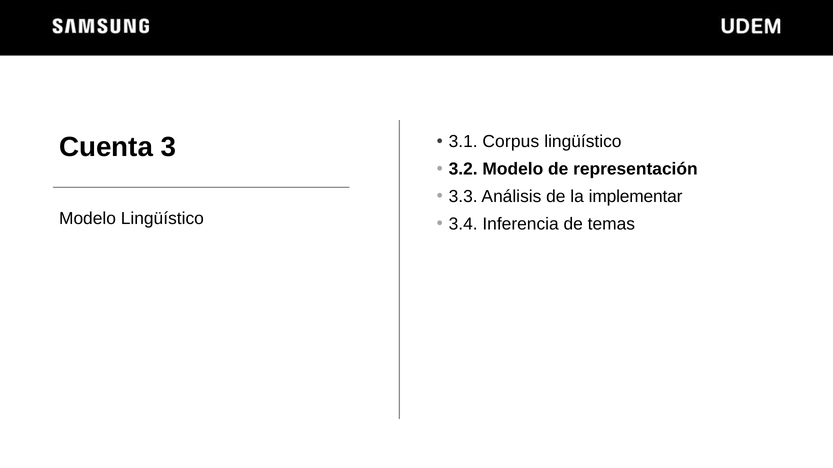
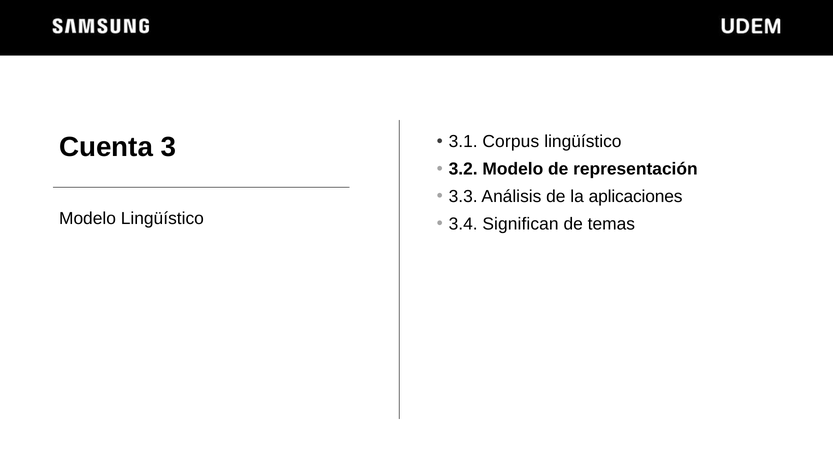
implementar: implementar -> aplicaciones (636, 197)
Inferencia: Inferencia -> Significan (521, 224)
